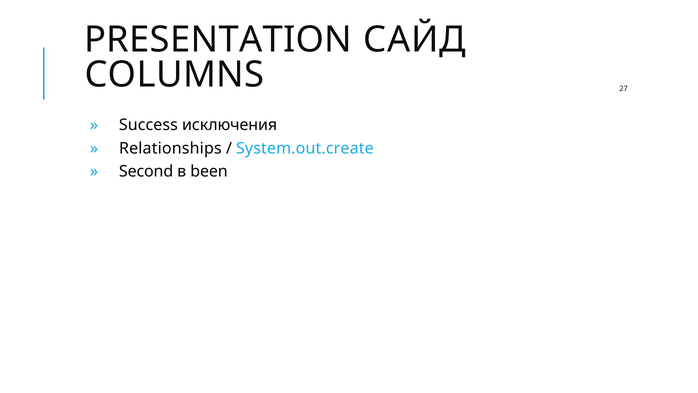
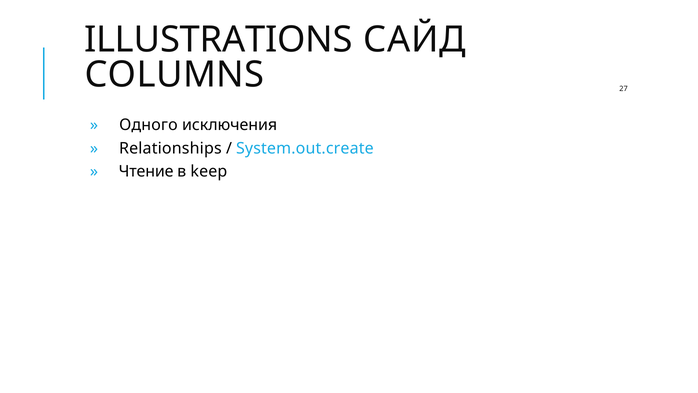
PRESENTATION: PRESENTATION -> ILLUSTRATIONS (218, 40)
Success: Success -> Одного (148, 125)
Second: Second -> Чтение (146, 171)
been: been -> keep (209, 171)
